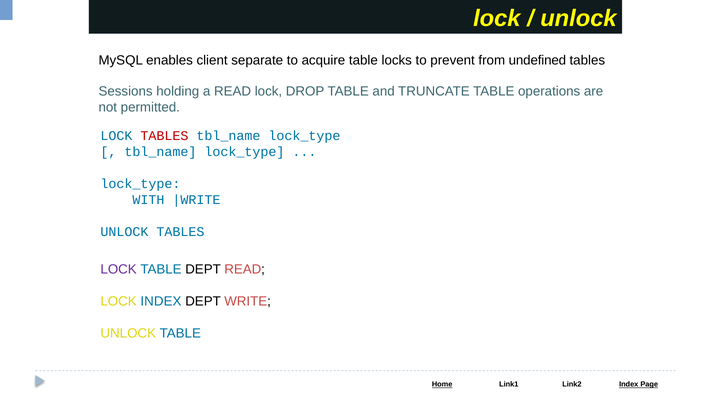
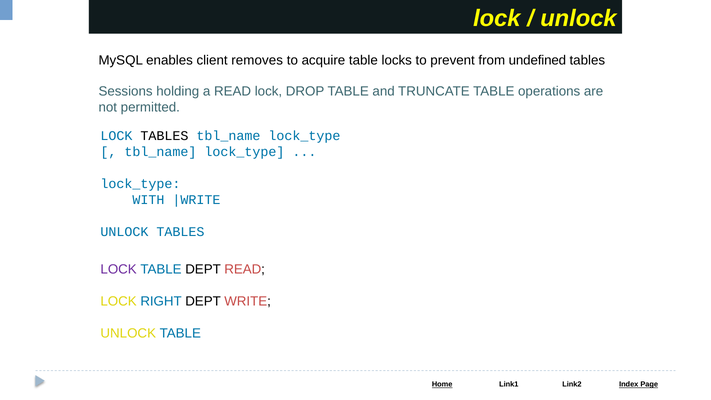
separate: separate -> removes (257, 60)
TABLES colour: red -> black (164, 136)
LOCK INDEX: INDEX -> RIGHT (161, 301)
